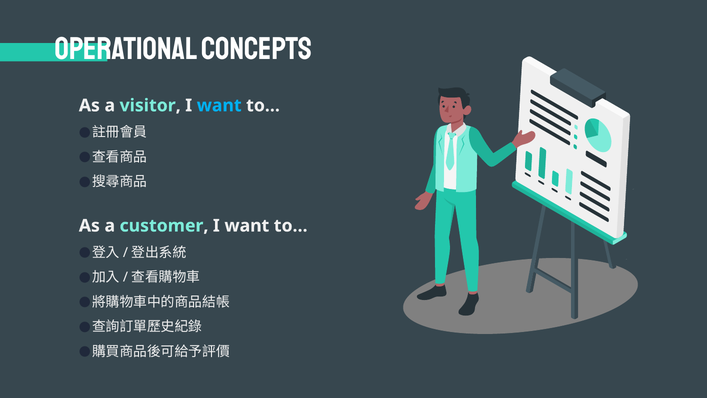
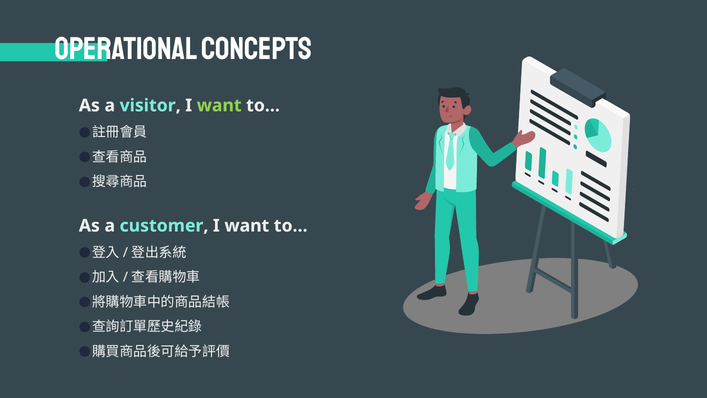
want colour: light blue -> light green (219, 105)
